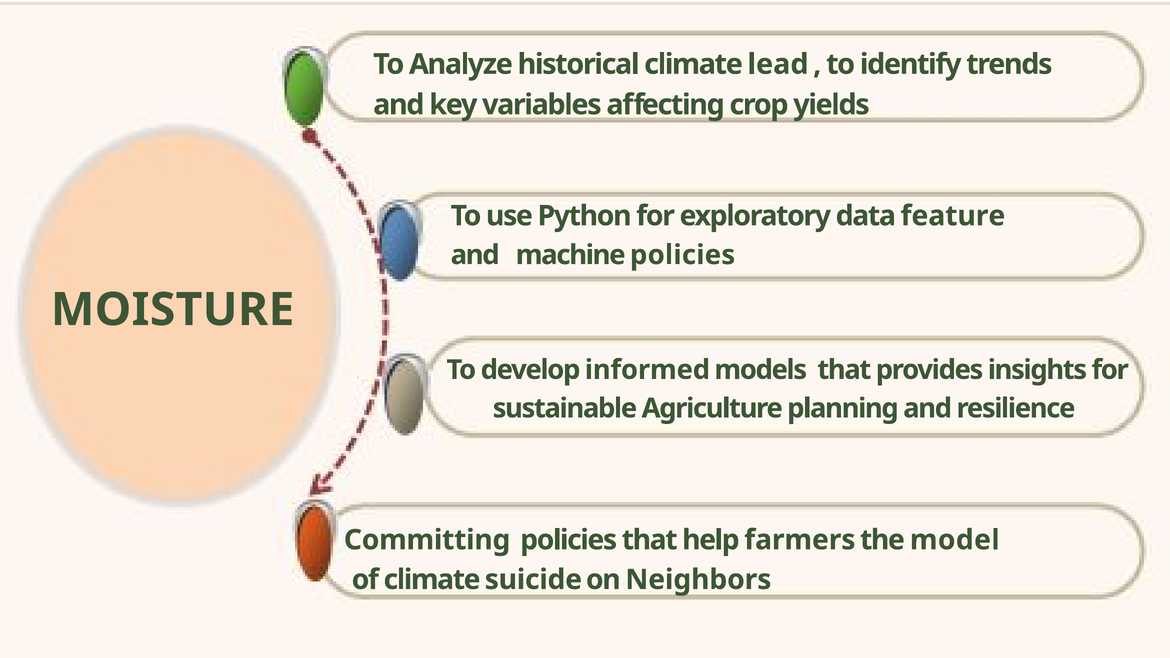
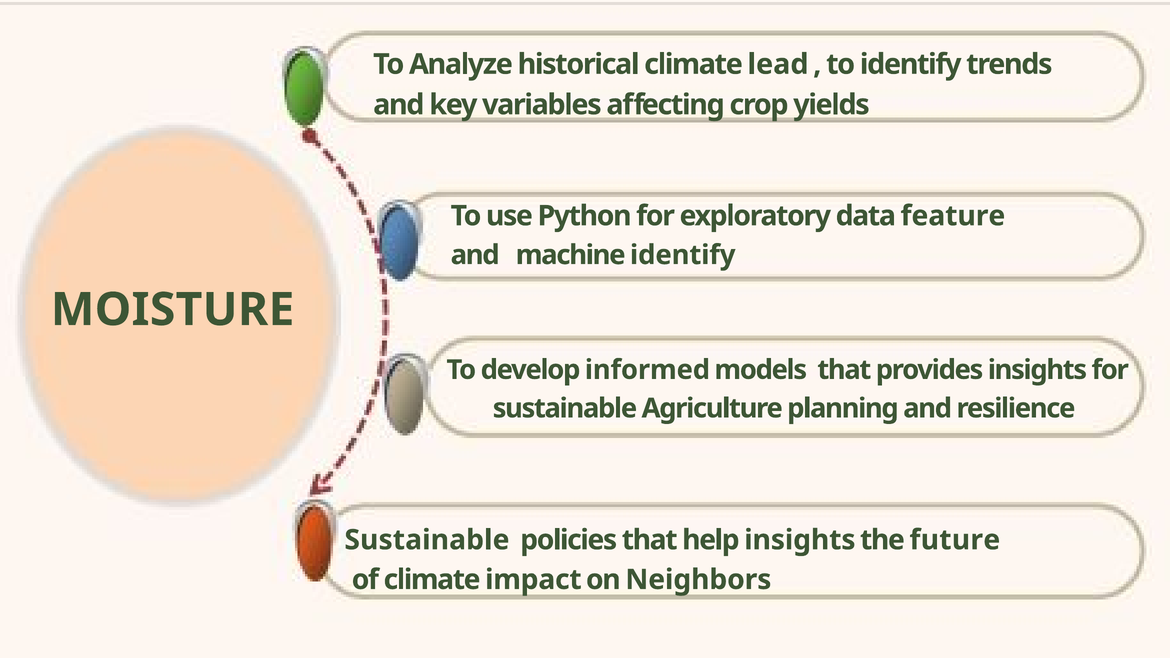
machine policies: policies -> identify (683, 255)
Committing: Committing -> Sustainable (427, 540)
help farmers: farmers -> insights (800, 540)
model: model -> future (955, 540)
suicide: suicide -> impact (533, 580)
